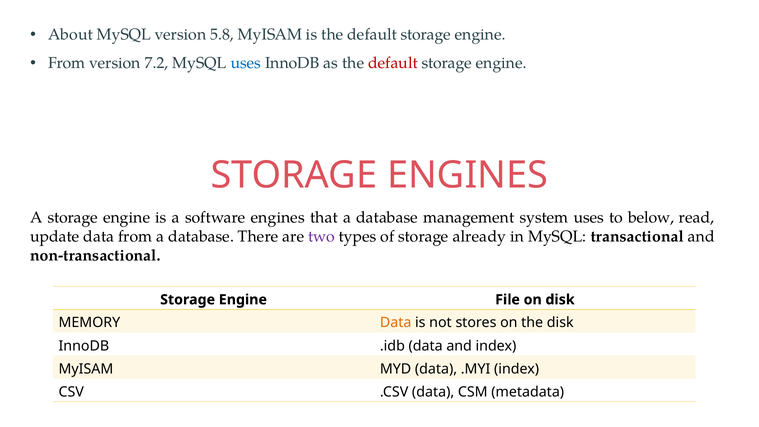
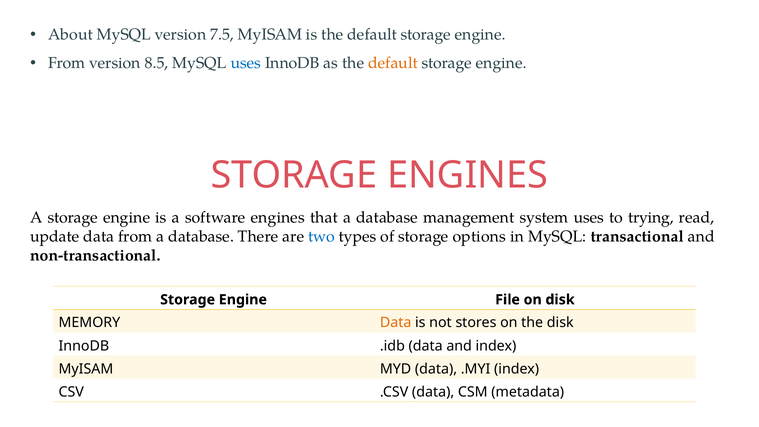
5.8: 5.8 -> 7.5 (222, 35)
7.2: 7.2 -> 8.5 (157, 63)
default colour: red -> orange (393, 63)
below: below -> trying (651, 217)
two colour: purple -> blue (321, 236)
already: already -> options (479, 236)
